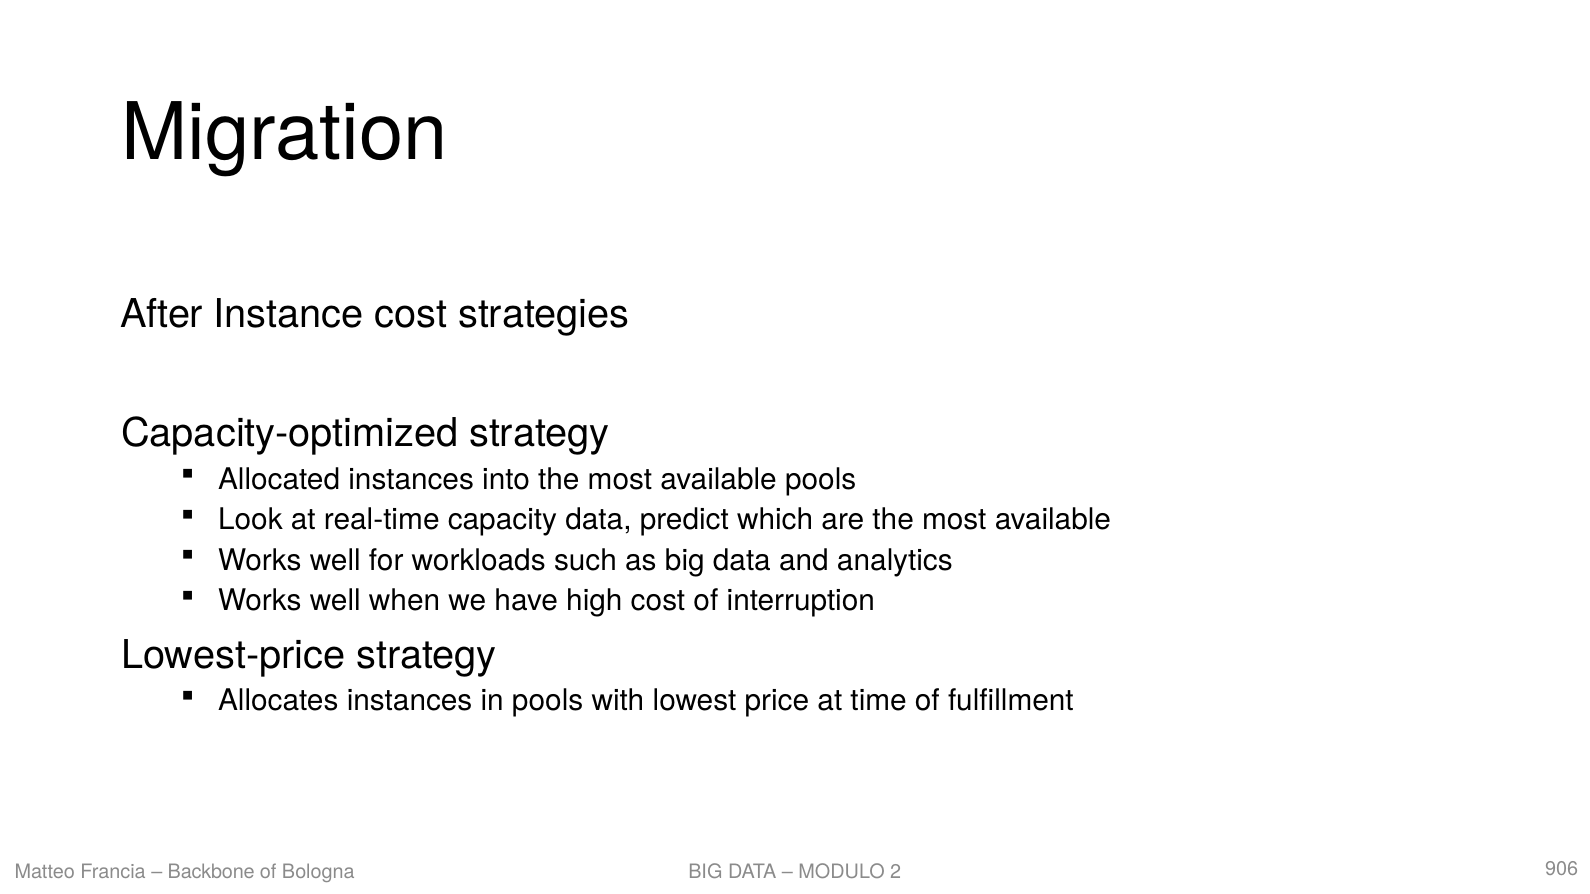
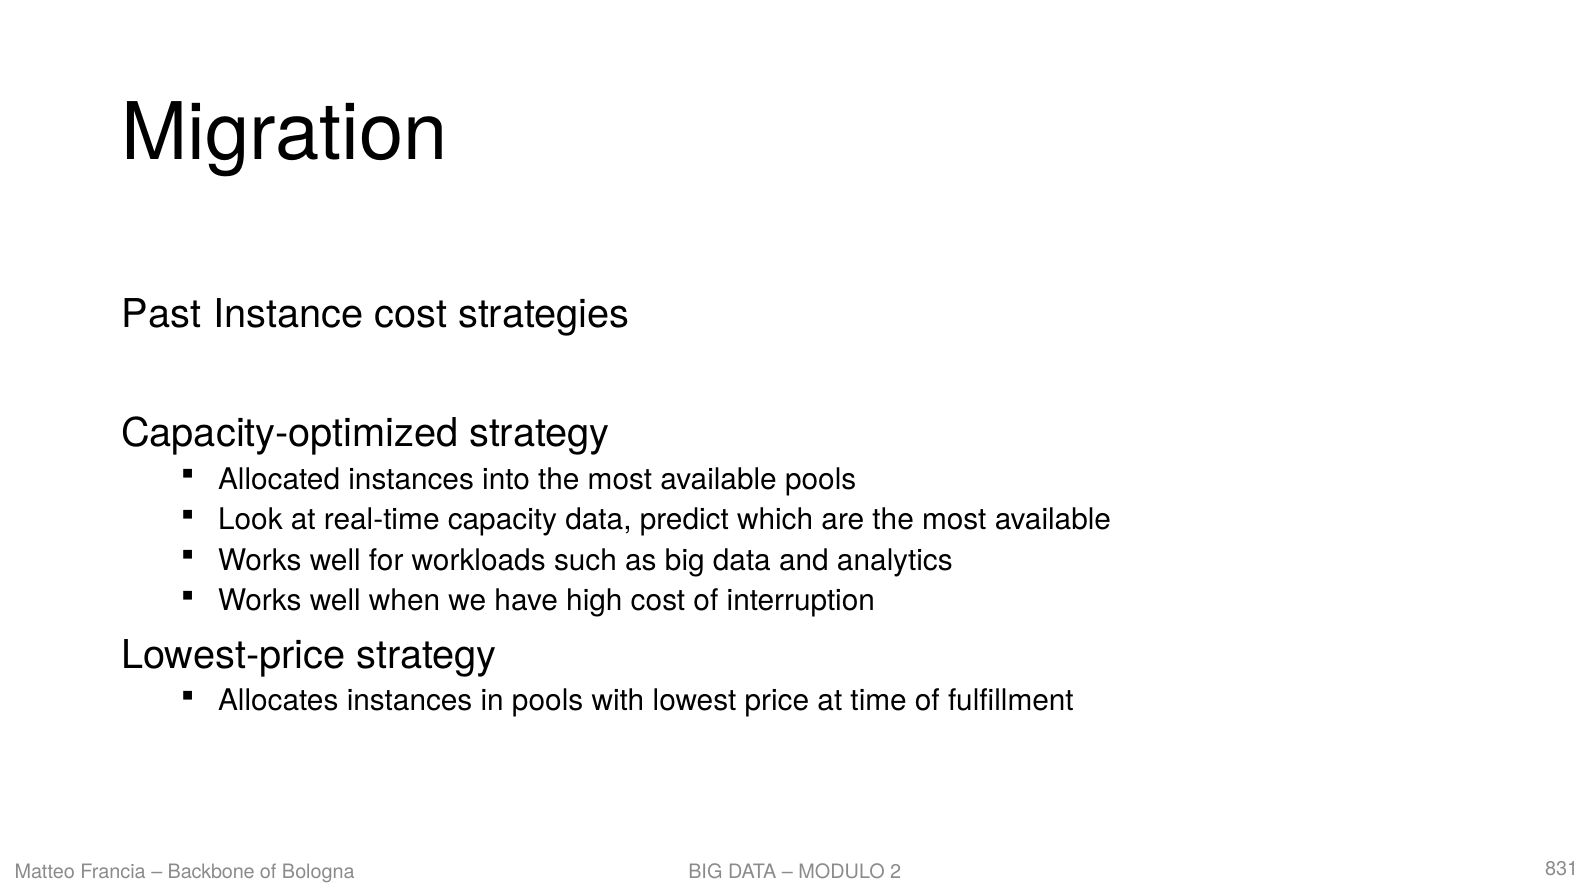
After: After -> Past (162, 315)
906: 906 -> 831 (1562, 870)
